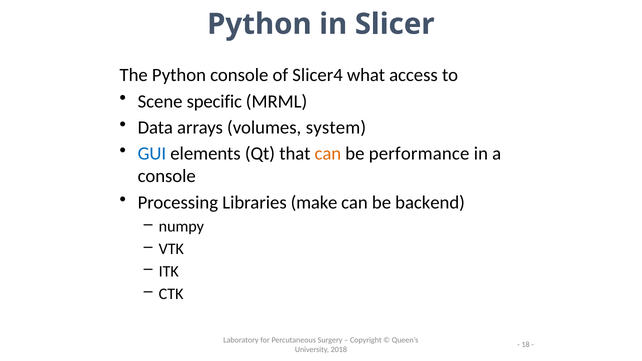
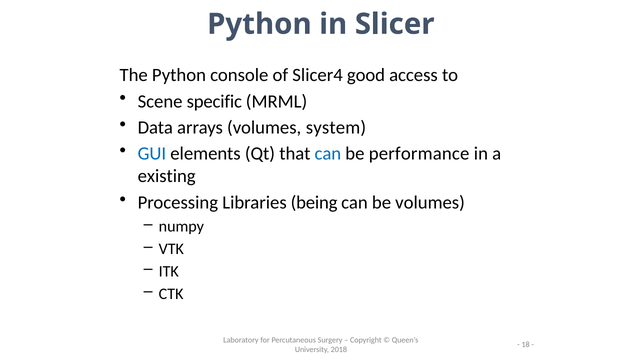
what: what -> good (366, 75)
can colour: orange -> blue (328, 154)
console: console -> existing (167, 176)
make: make -> being (314, 203)
be backend: backend -> volumes (430, 203)
